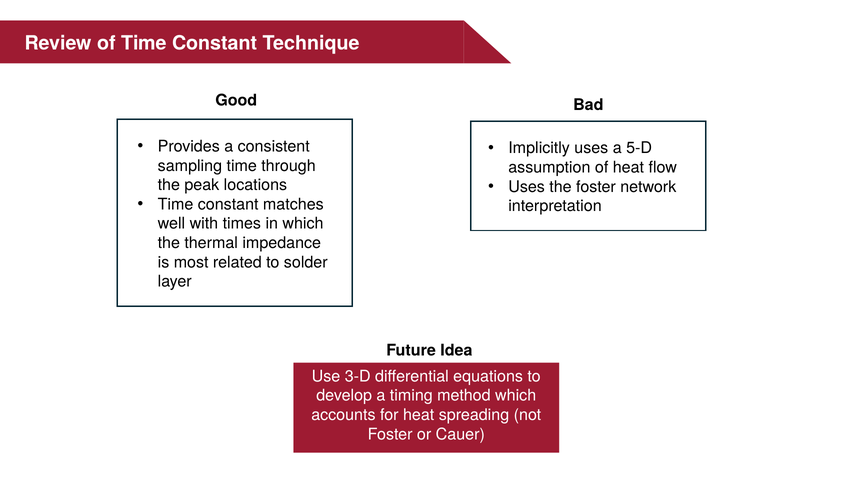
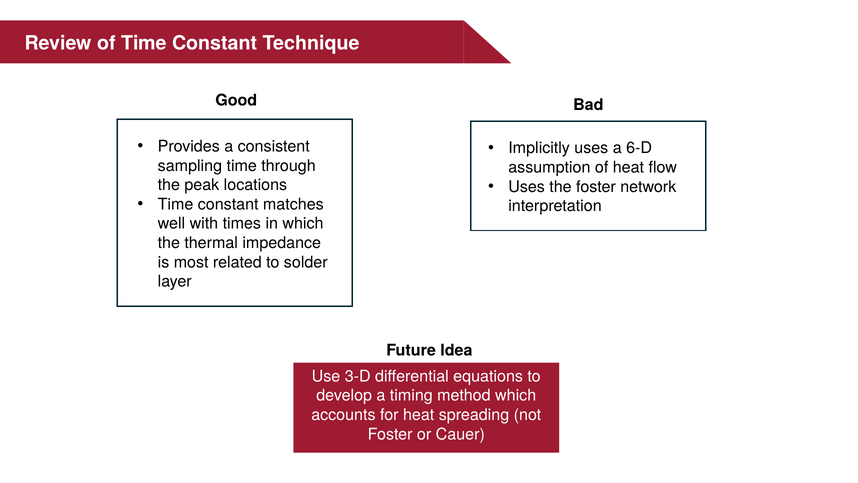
5-D: 5-D -> 6-D (639, 148)
